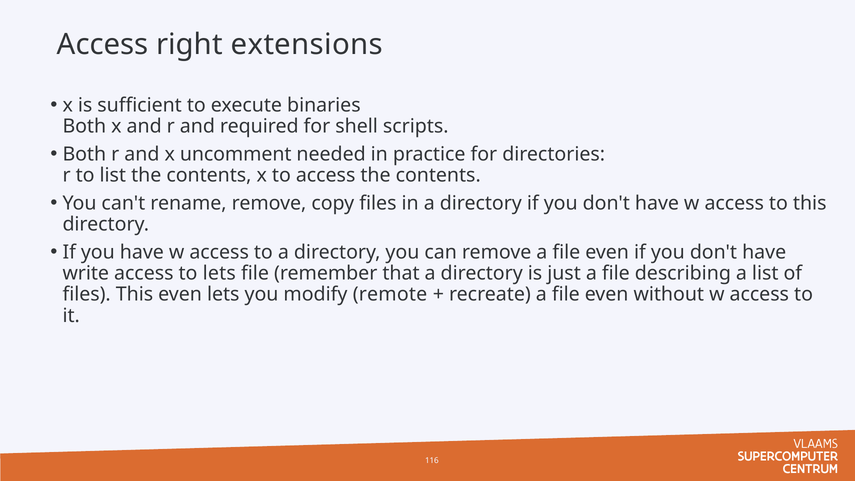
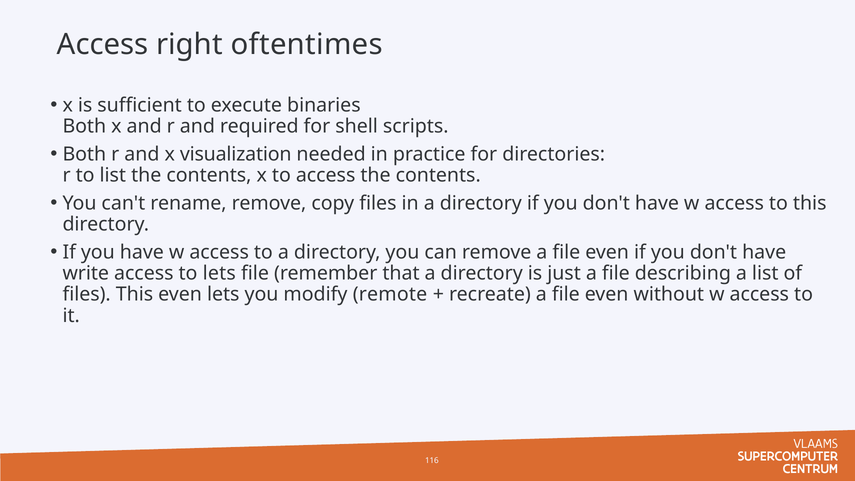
extensions: extensions -> oftentimes (307, 44)
uncomment: uncomment -> visualization (236, 154)
